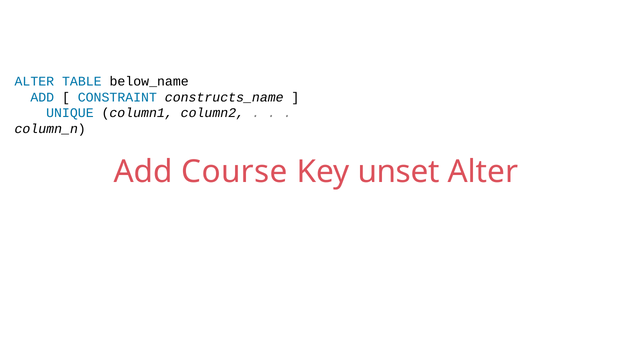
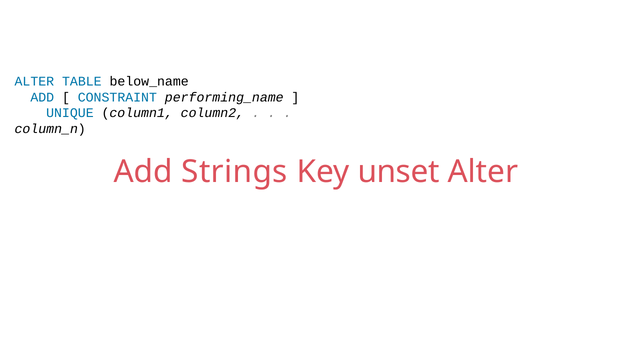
constructs_name: constructs_name -> performing_name (224, 97)
Course: Course -> Strings (234, 171)
